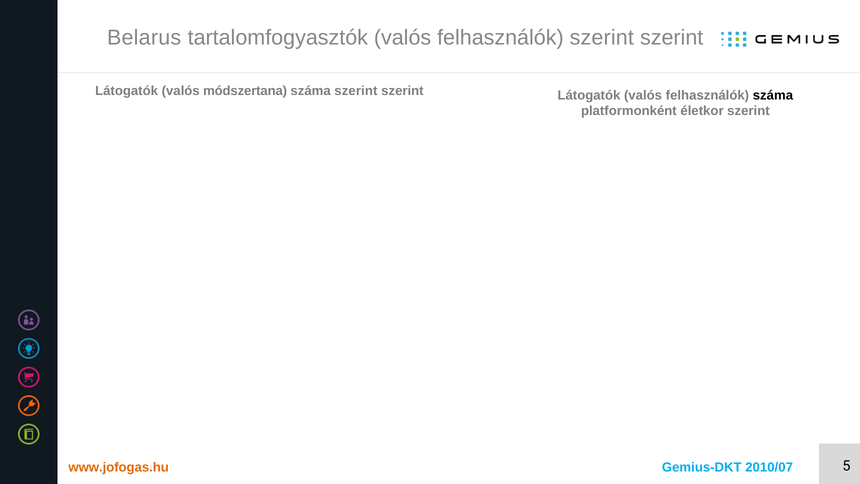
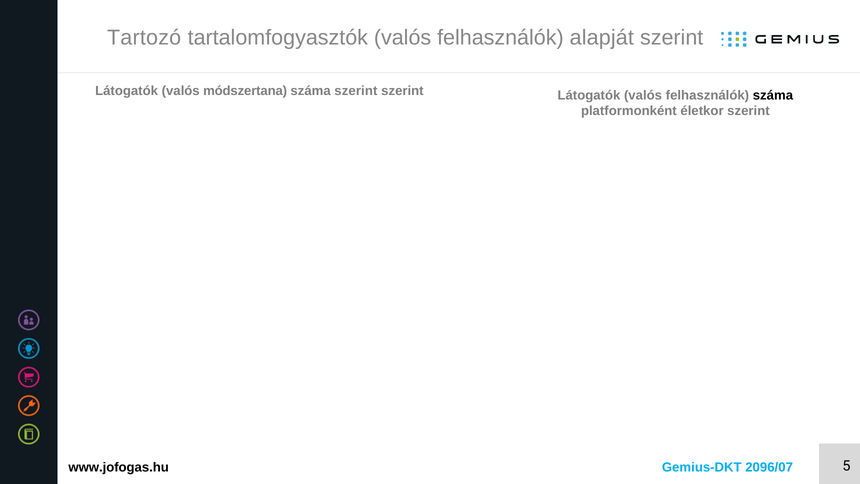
Belarus: Belarus -> Tartozó (144, 38)
felhasználók szerint: szerint -> alapját (602, 38)
www.jofogas.hu colour: orange -> black (119, 467)
2010/07: 2010/07 -> 2096/07 (769, 467)
